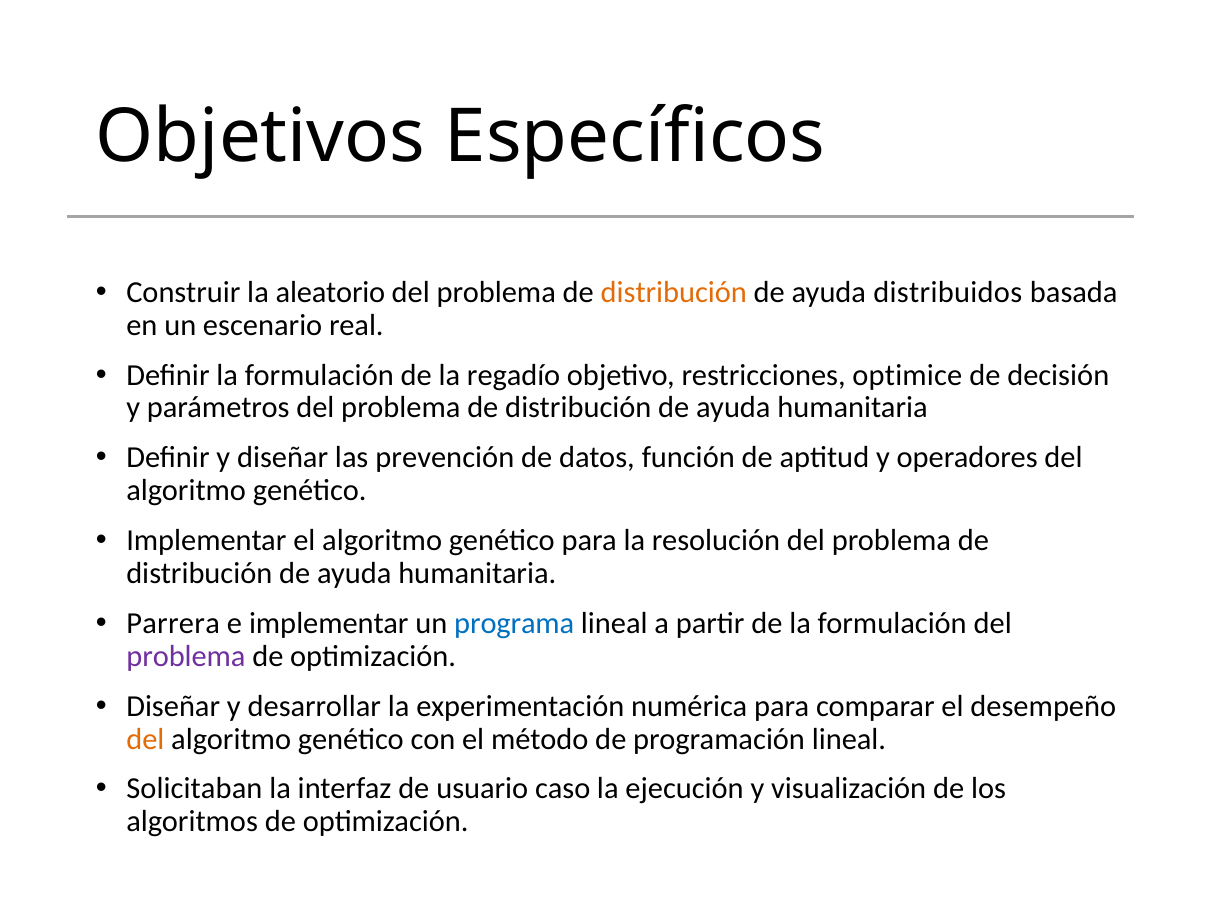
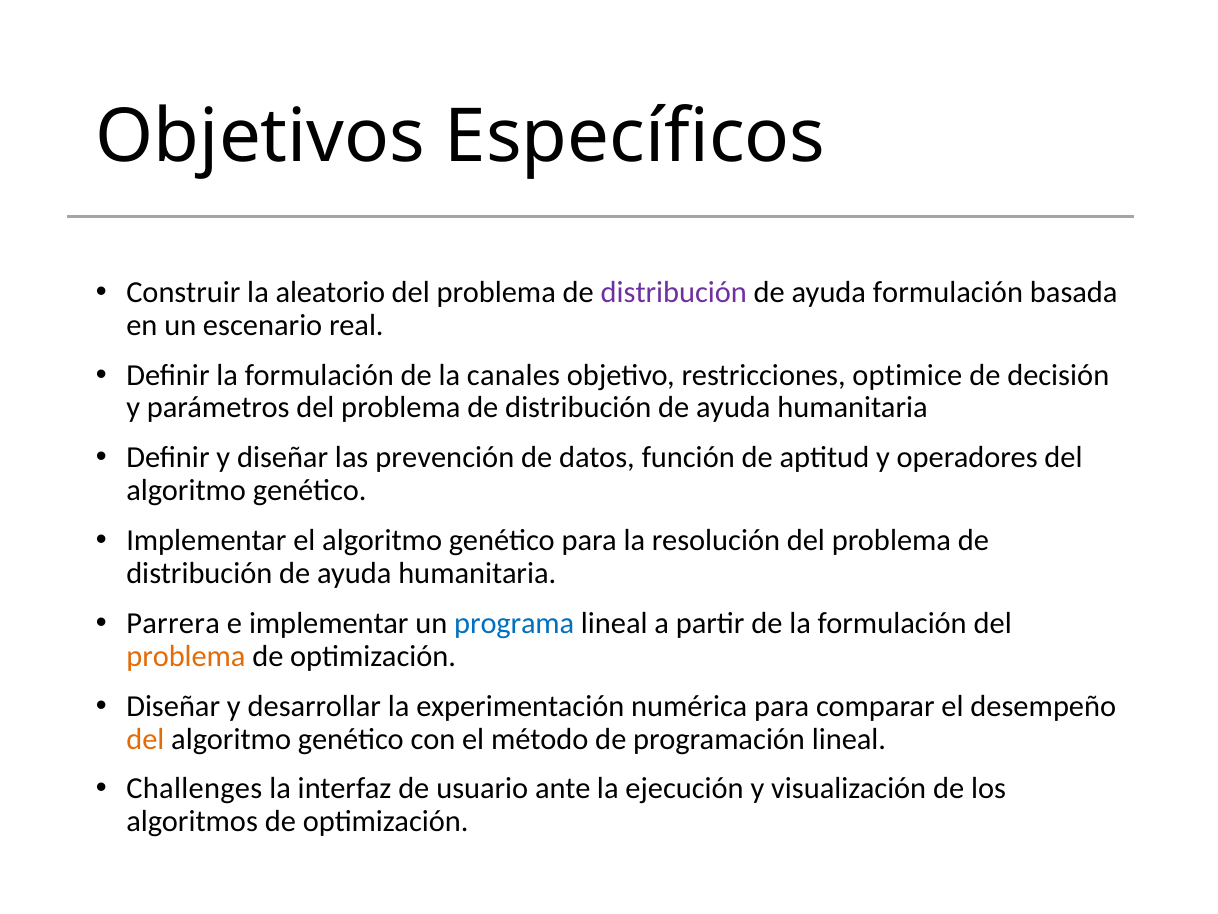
distribución colour: orange -> purple (674, 292)
ayuda distribuidos: distribuidos -> formulación (948, 292)
regadío: regadío -> canales (514, 375)
problema colour: purple -> orange (186, 656)
Solicitaban: Solicitaban -> Challenges (194, 788)
caso: caso -> ante (563, 788)
